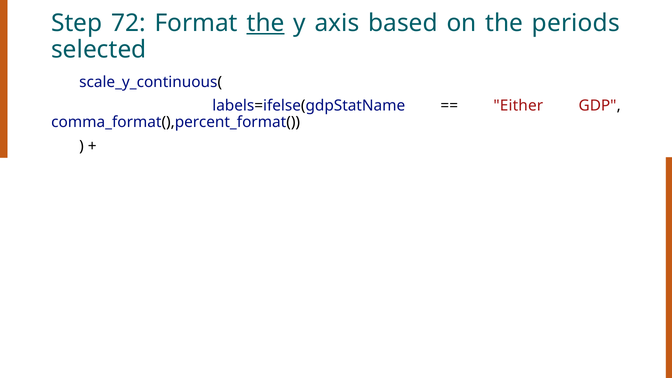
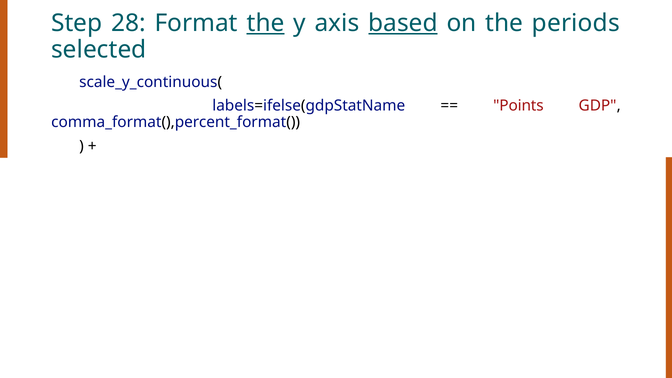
72: 72 -> 28 (128, 23)
based underline: none -> present (403, 23)
Either: Either -> Points (518, 106)
